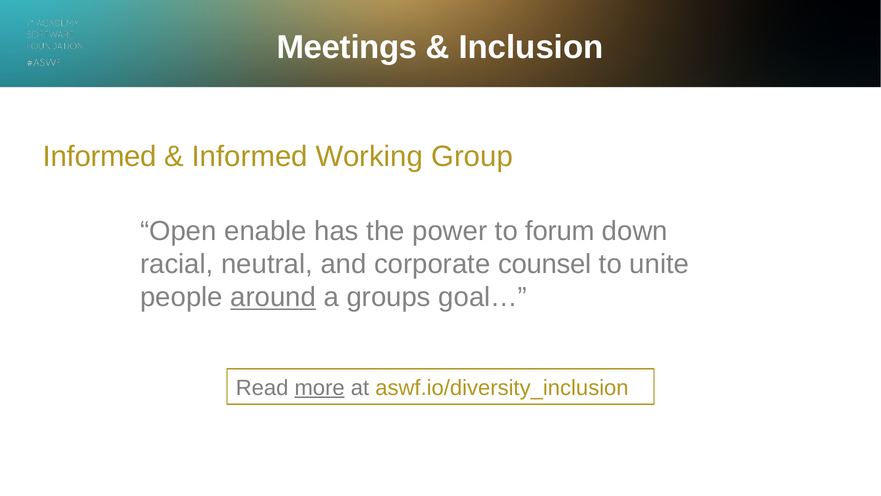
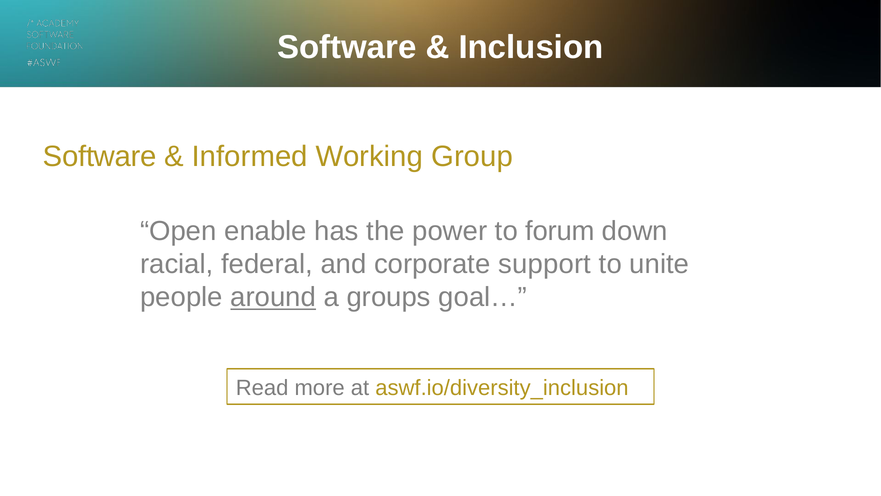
Meetings: Meetings -> Software (347, 47)
Informed: Informed -> Software (100, 156)
neutral: neutral -> federal (267, 264)
counsel: counsel -> support (545, 264)
more underline: present -> none (320, 388)
